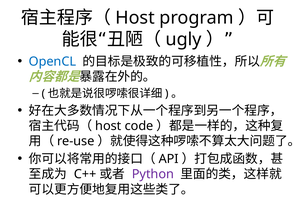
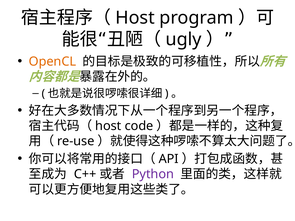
OpenCL colour: blue -> orange (52, 62)
